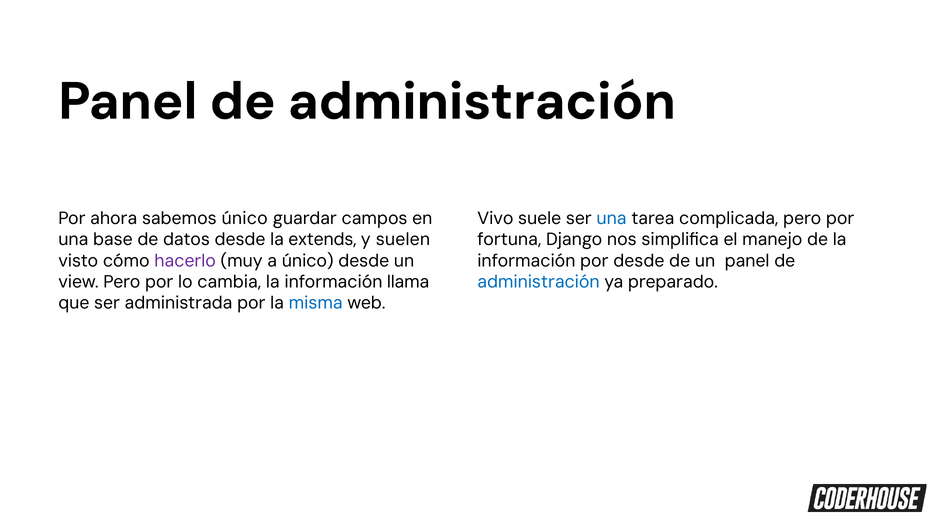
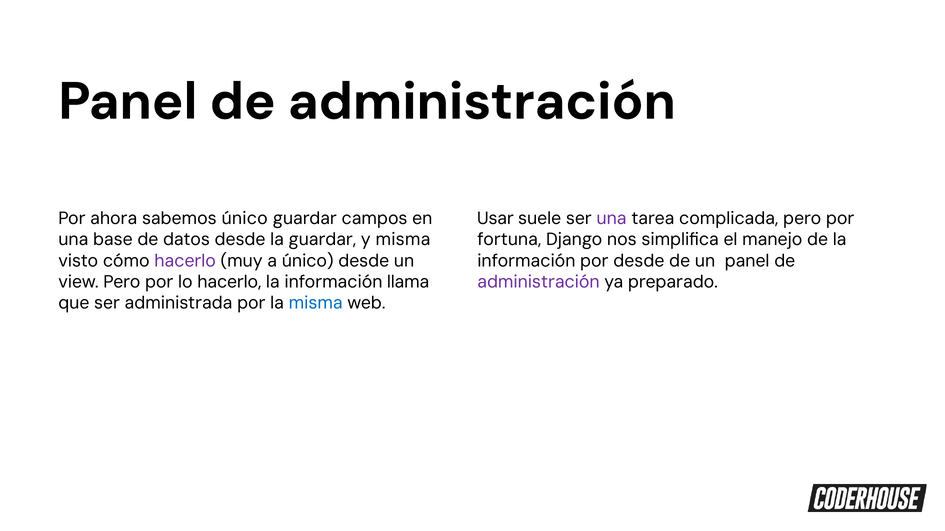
Vivo: Vivo -> Usar (495, 219)
una colour: blue -> purple (612, 219)
la extends: extends -> guardar (322, 240)
y suelen: suelen -> misma (403, 240)
lo cambia: cambia -> hacerlo (229, 282)
administración colour: blue -> purple (538, 282)
